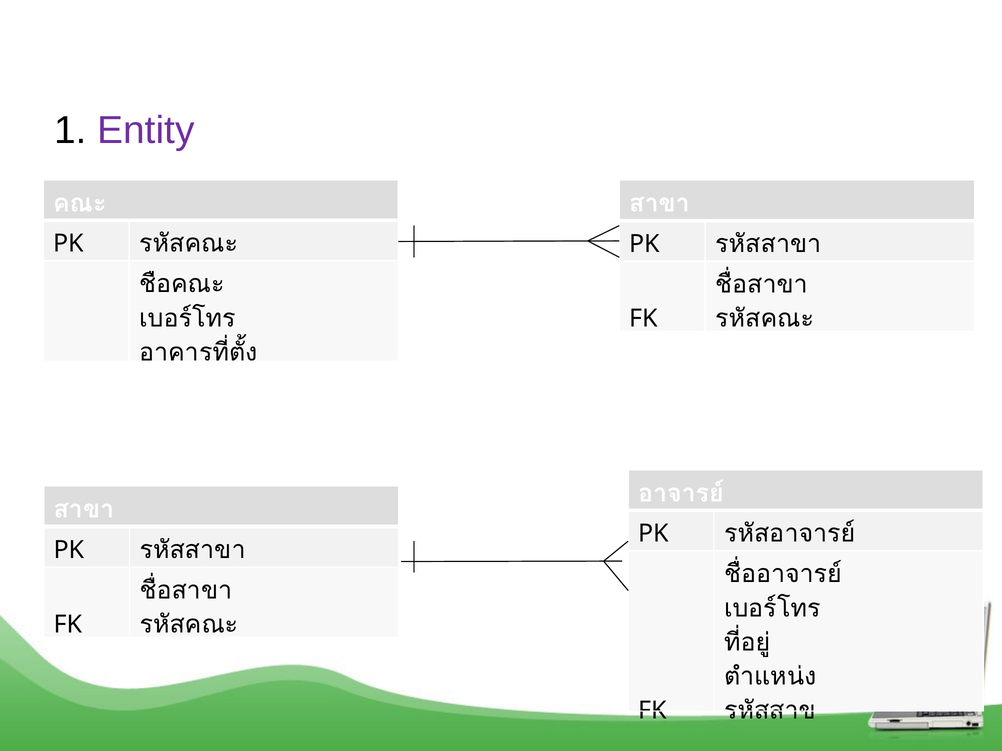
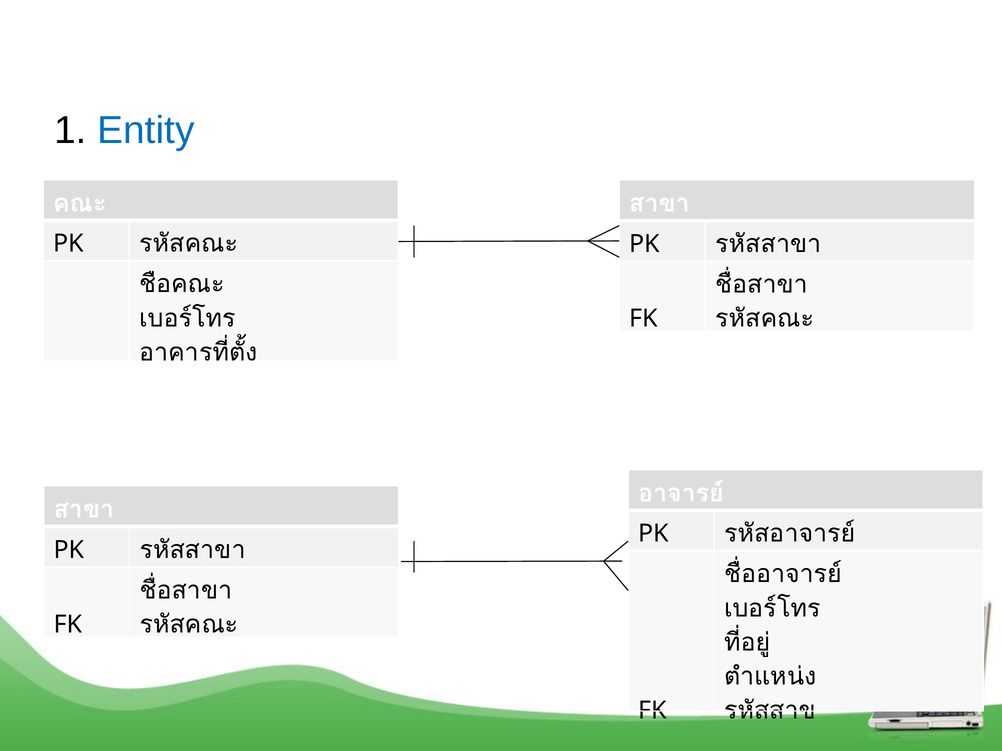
Entity colour: purple -> blue (146, 130)
